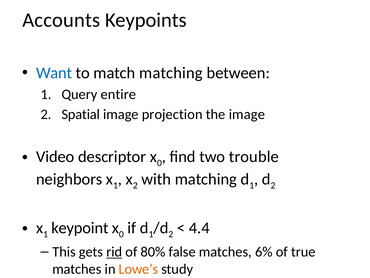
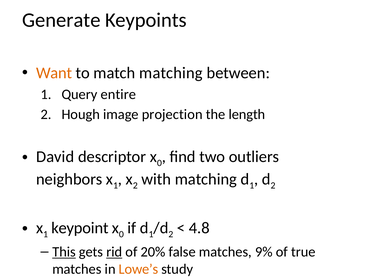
Accounts: Accounts -> Generate (61, 20)
Want colour: blue -> orange (54, 73)
Spatial: Spatial -> Hough (81, 114)
the image: image -> length (247, 114)
Video: Video -> David (55, 156)
trouble: trouble -> outliers (254, 156)
4.4: 4.4 -> 4.8 (199, 228)
This underline: none -> present (64, 251)
80%: 80% -> 20% (153, 251)
6%: 6% -> 9% (264, 251)
